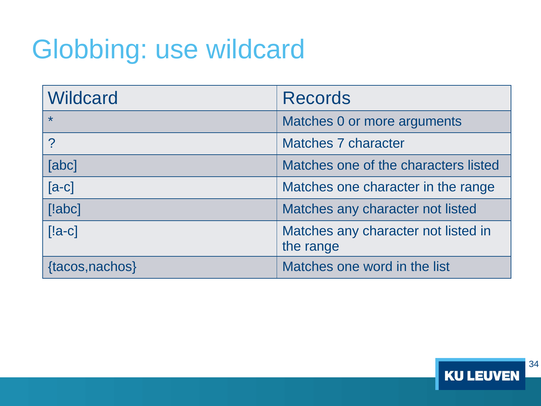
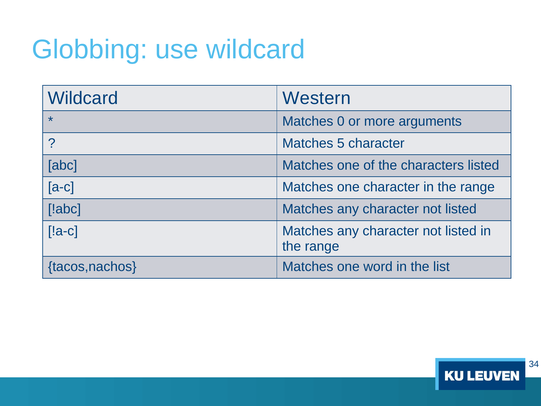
Records: Records -> Western (317, 98)
7: 7 -> 5 (341, 143)
